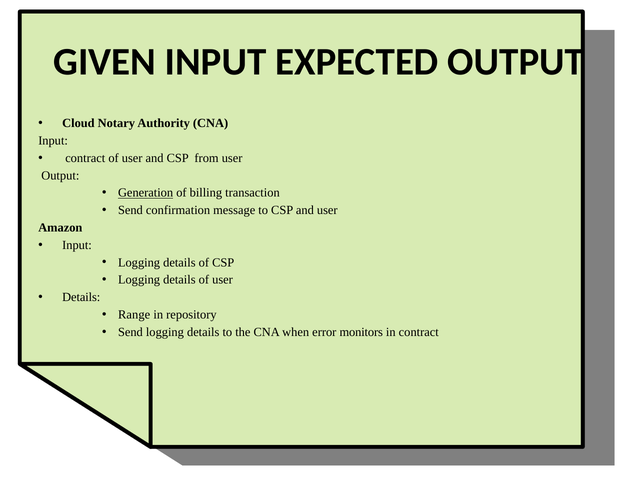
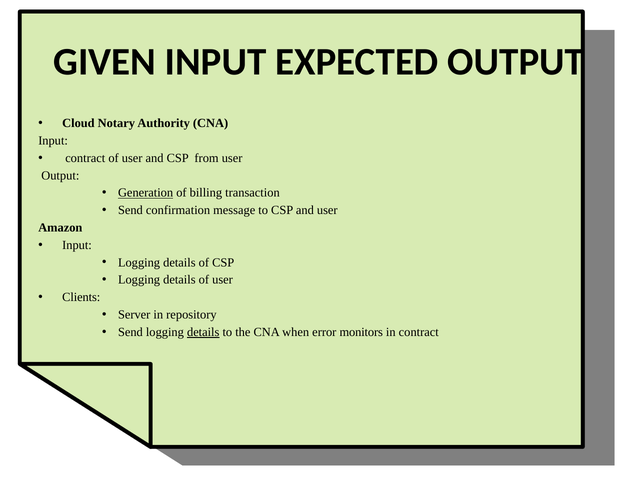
Details: Details -> Clients (81, 297)
Range: Range -> Server (134, 314)
details underline: none -> present (203, 332)
